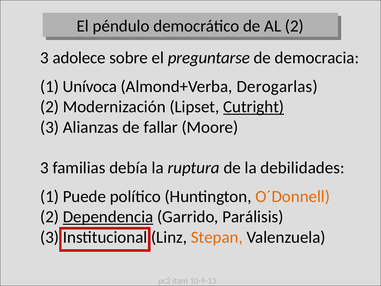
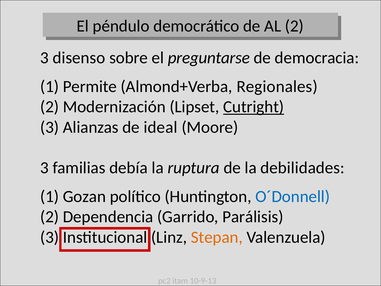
adolece: adolece -> disenso (79, 58)
Unívoca: Unívoca -> Permite (90, 86)
Derogarlas: Derogarlas -> Regionales (277, 86)
fallar: fallar -> ideal (161, 127)
Puede: Puede -> Gozan (84, 196)
O´Donnell colour: orange -> blue (293, 196)
Dependencia underline: present -> none (108, 217)
